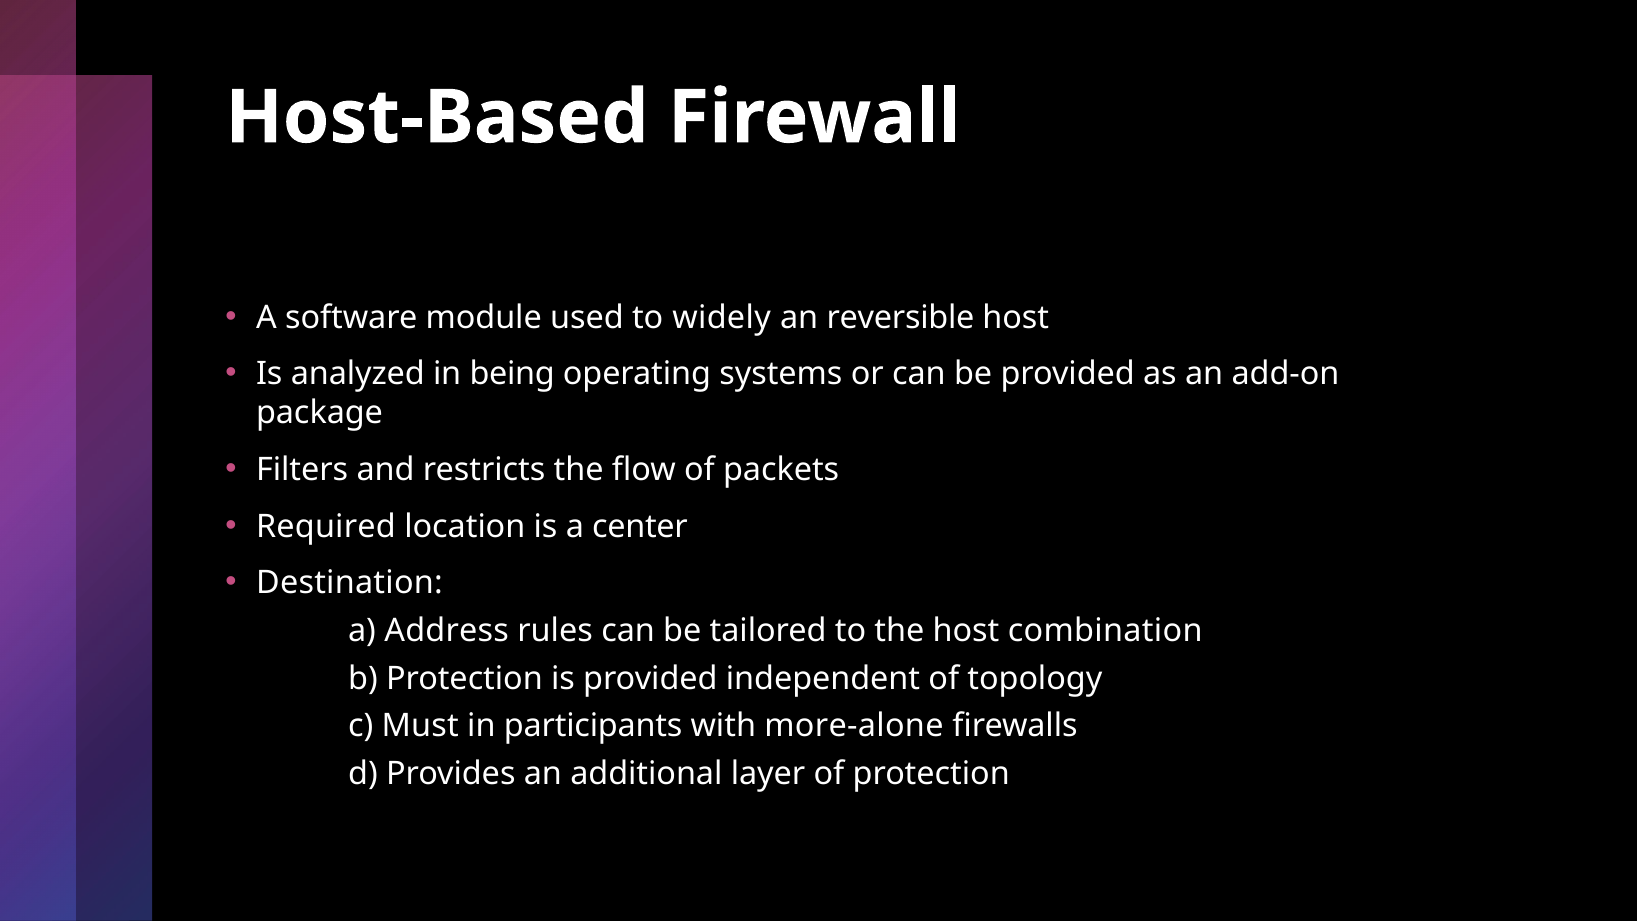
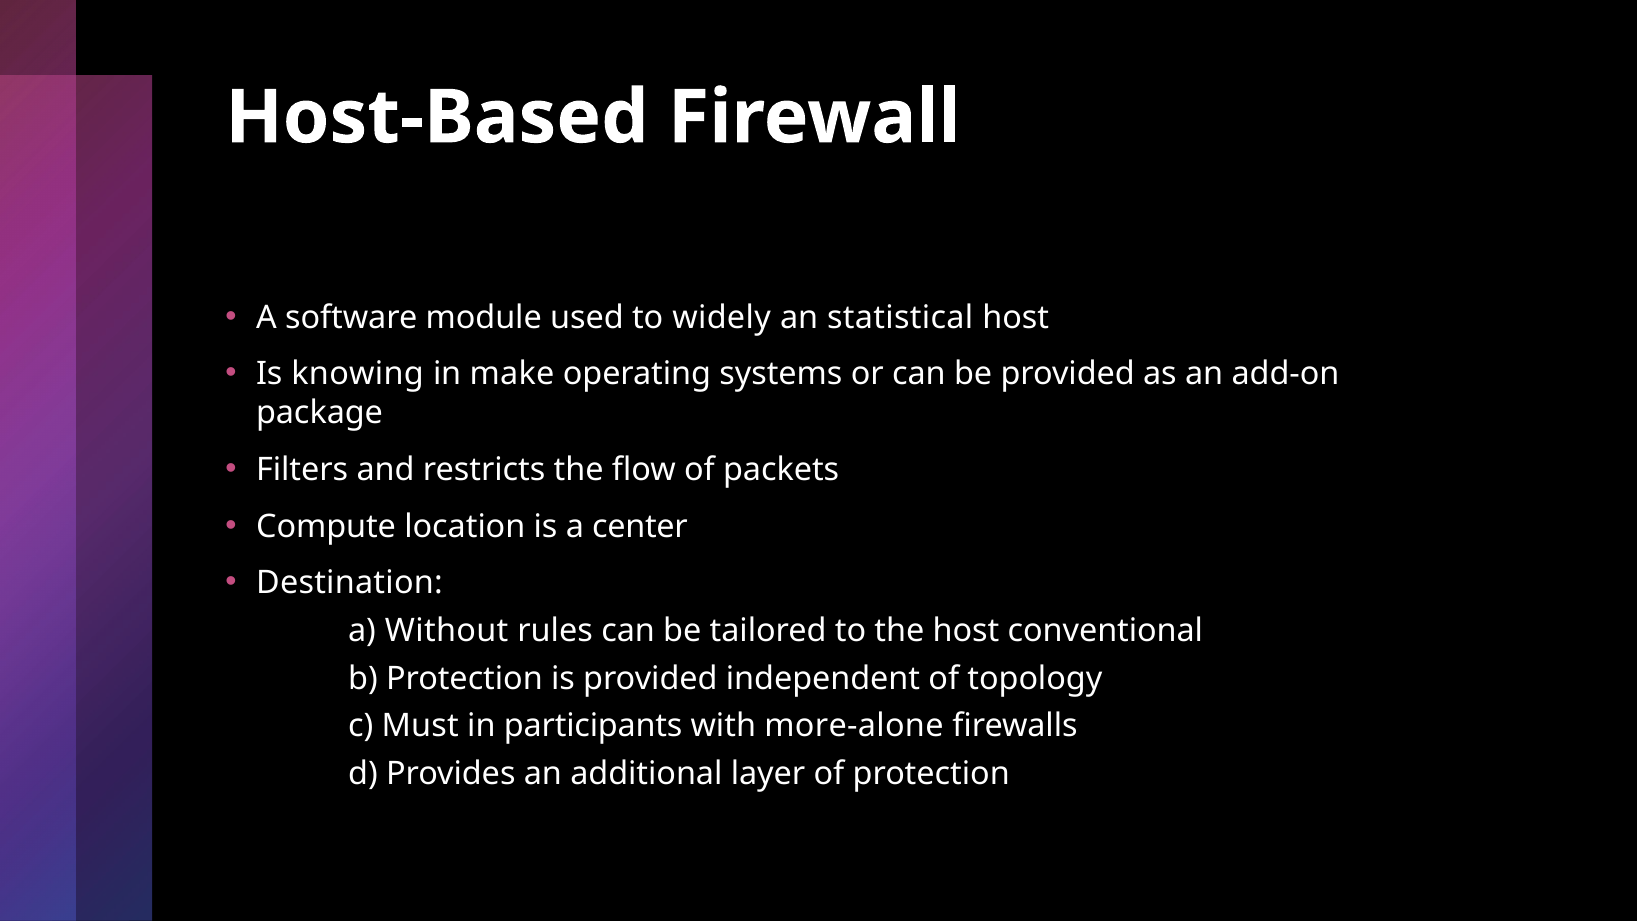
reversible: reversible -> statistical (900, 317)
analyzed: analyzed -> knowing (358, 374)
being: being -> make (512, 374)
Required: Required -> Compute (326, 526)
Address: Address -> Without (447, 631)
combination: combination -> conventional (1105, 631)
